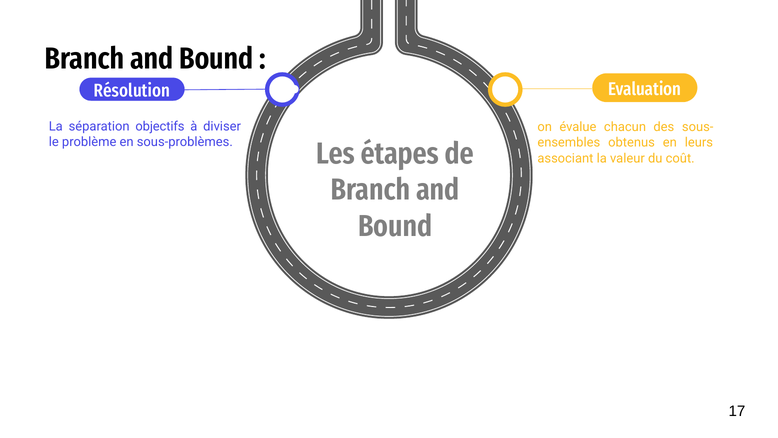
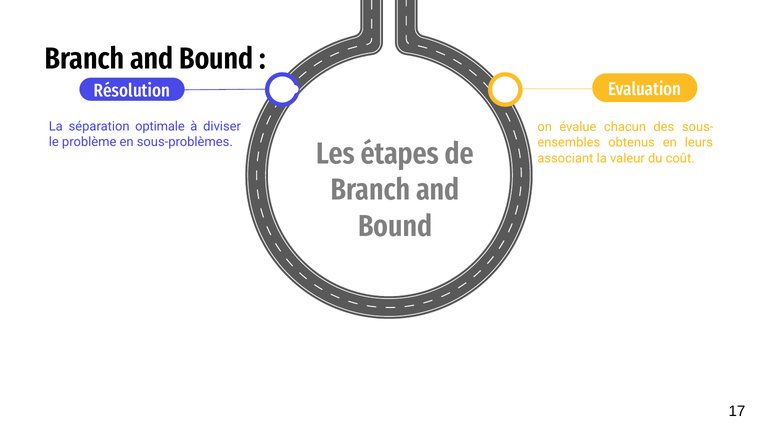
objectifs: objectifs -> optimale (160, 126)
